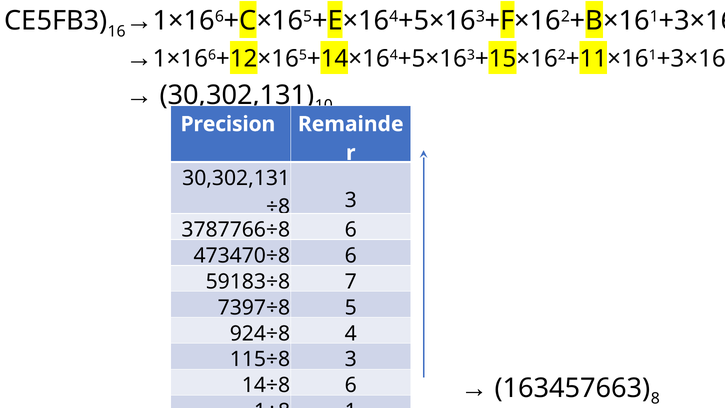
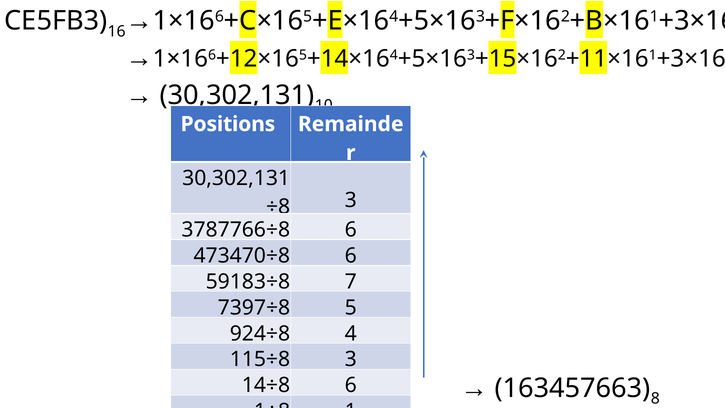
Precision: Precision -> Positions (228, 124)
